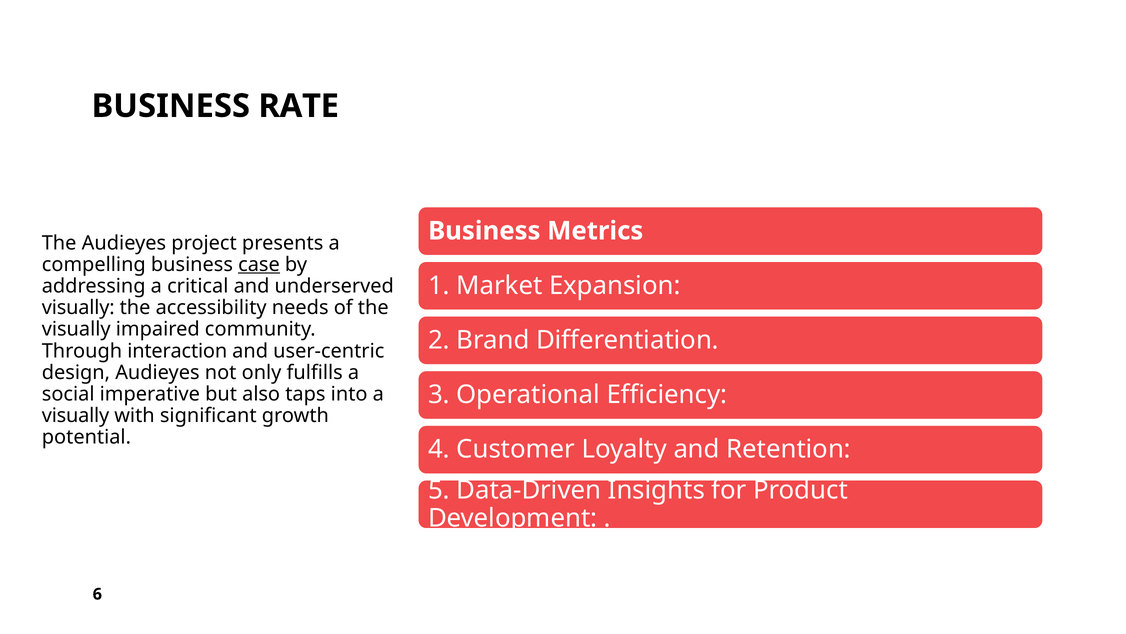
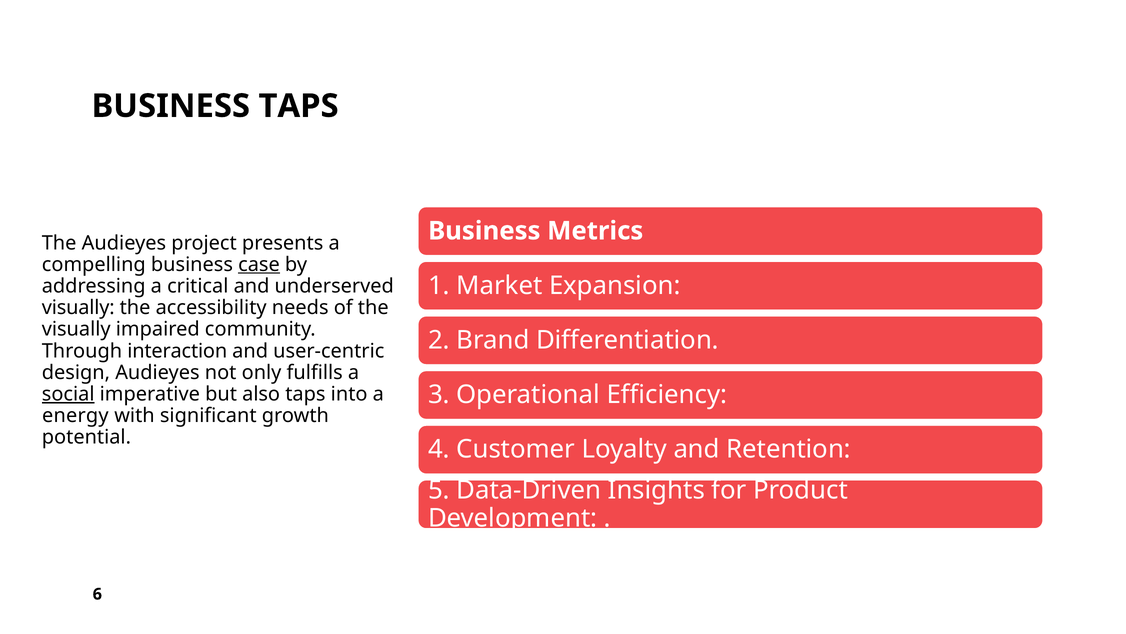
BUSINESS RATE: RATE -> TAPS (299, 106)
social underline: none -> present (68, 394)
visually: visually -> energy (75, 415)
